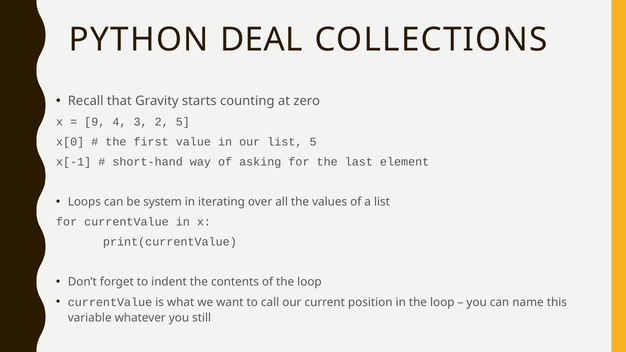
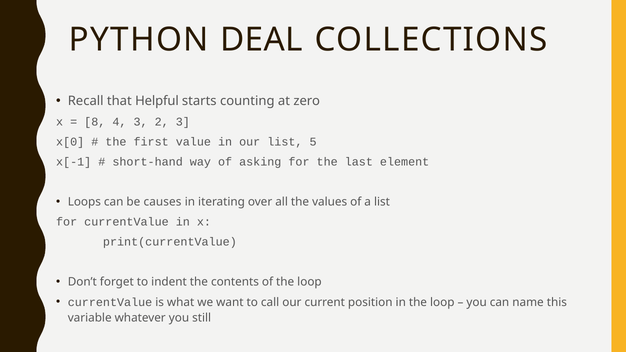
Gravity: Gravity -> Helpful (157, 101)
9: 9 -> 8 (95, 122)
2 5: 5 -> 3 (183, 122)
system: system -> causes (162, 202)
